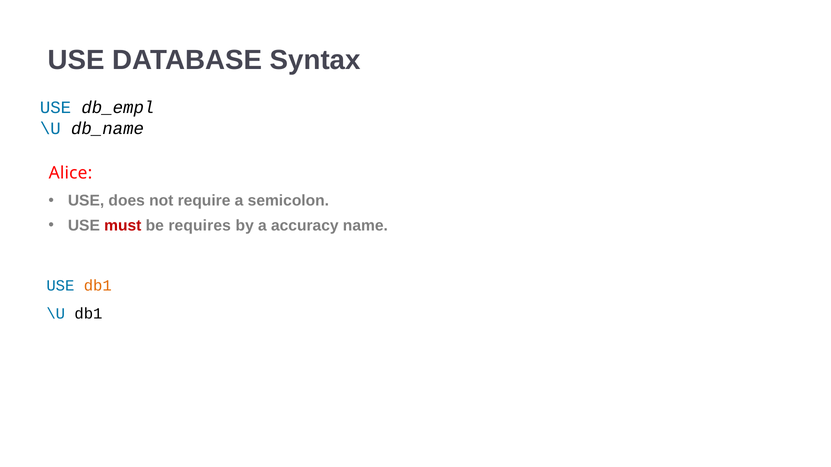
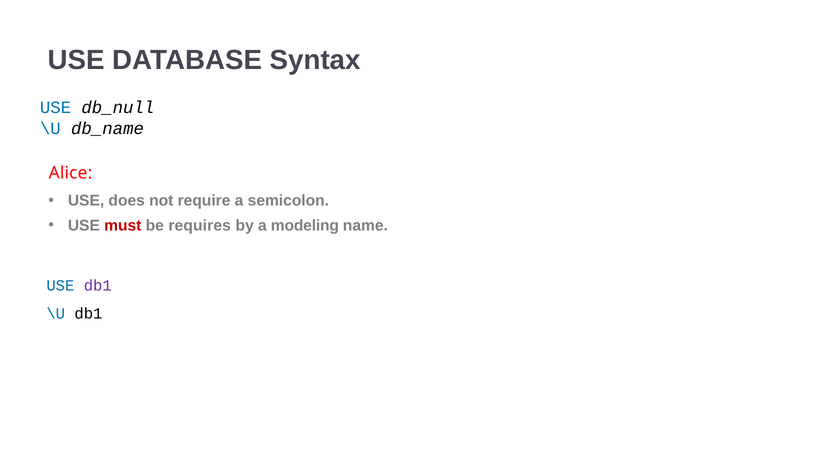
db_empl: db_empl -> db_null (118, 108)
accuracy: accuracy -> modeling (305, 226)
db1 colour: orange -> purple (98, 286)
